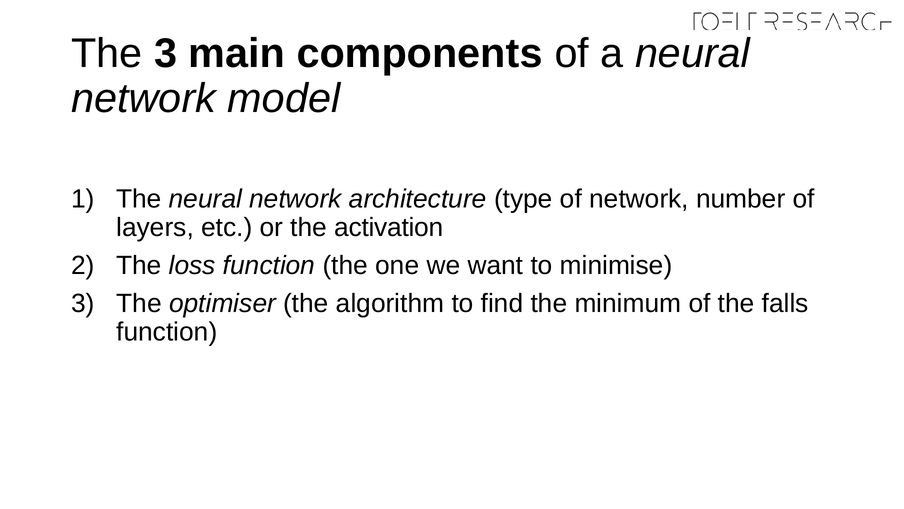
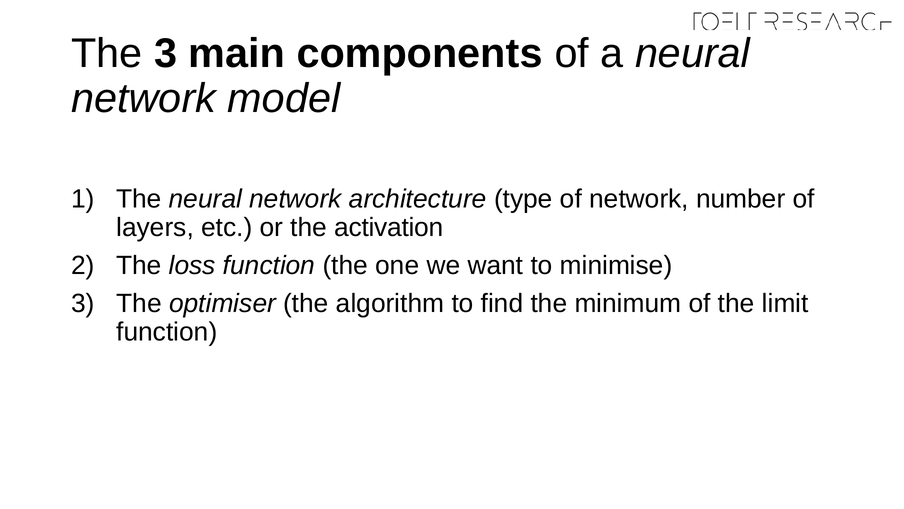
falls: falls -> limit (785, 303)
